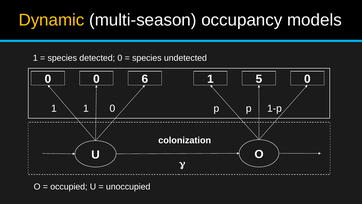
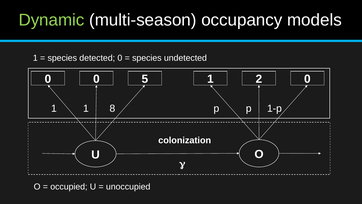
Dynamic colour: yellow -> light green (51, 20)
6: 6 -> 5 (145, 79)
5: 5 -> 2 (259, 79)
1 0: 0 -> 8 (112, 108)
